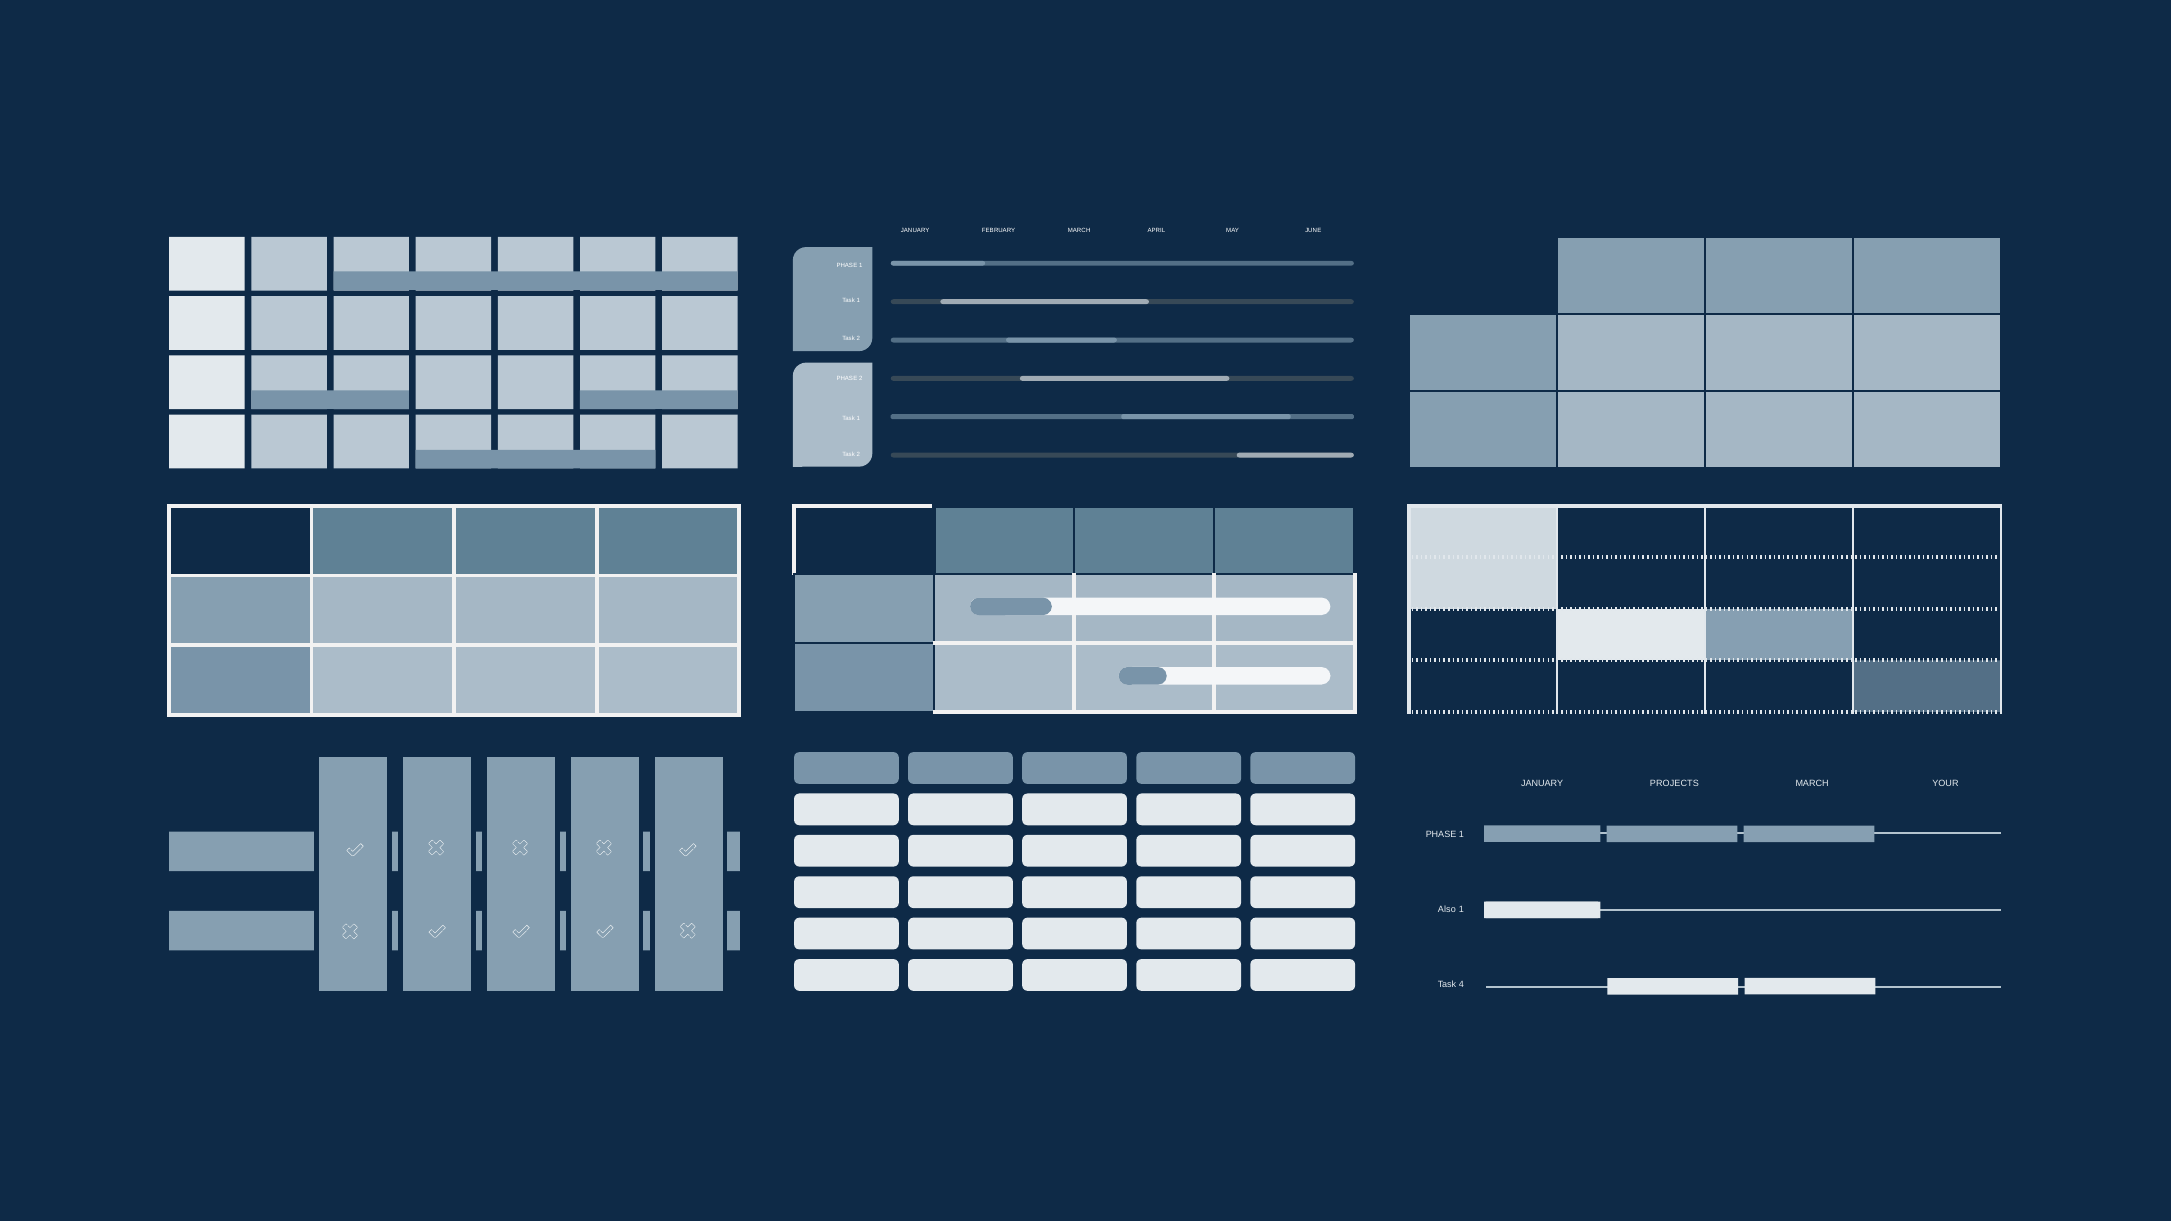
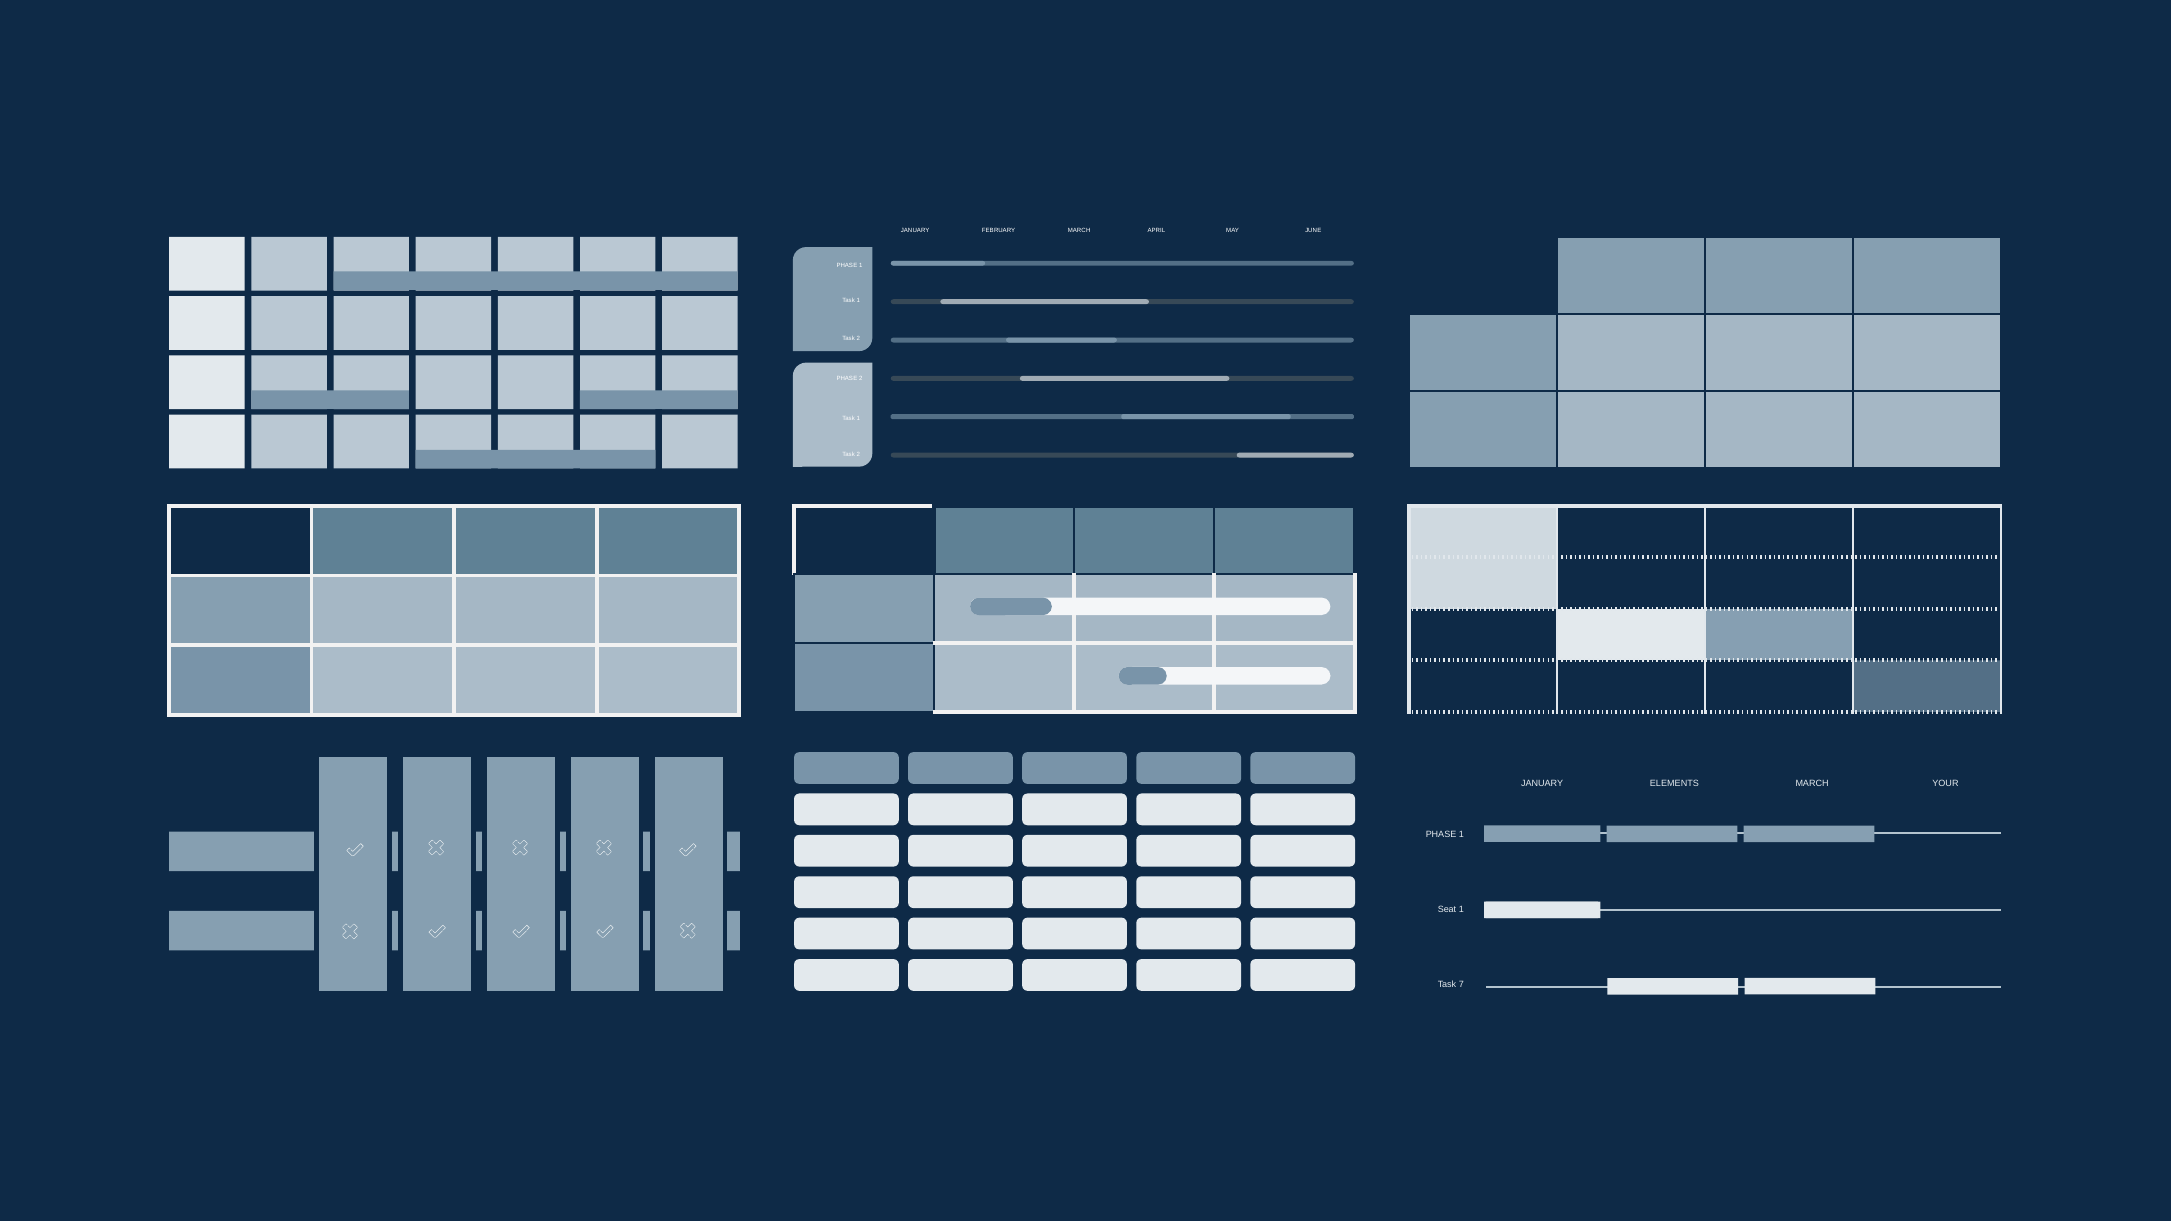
PROJECTS: PROJECTS -> ELEMENTS (1674, 784)
Also: Also -> Seat (1447, 909)
4: 4 -> 7 (1461, 984)
